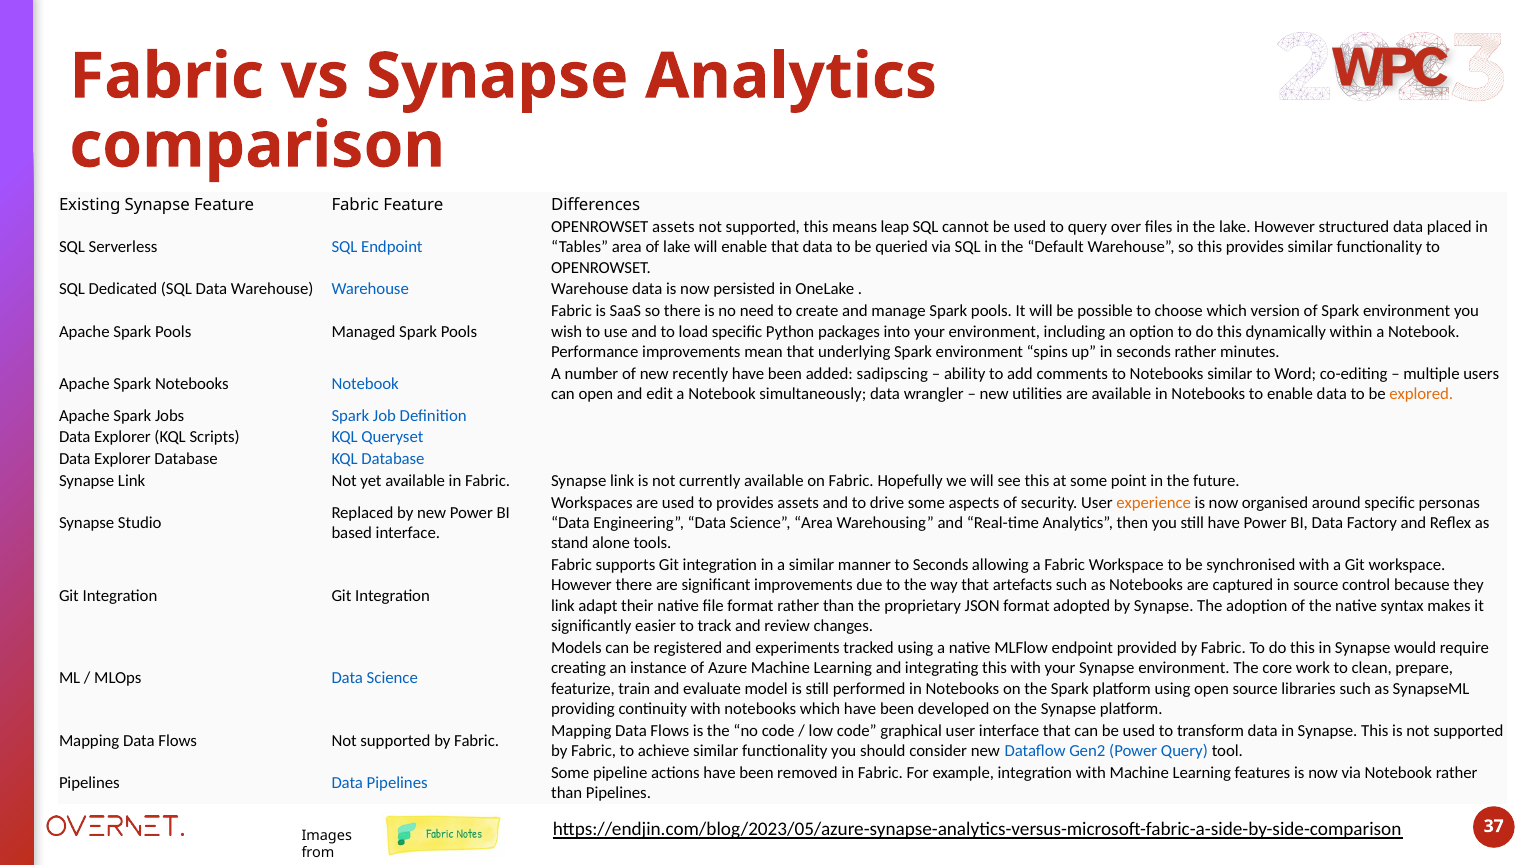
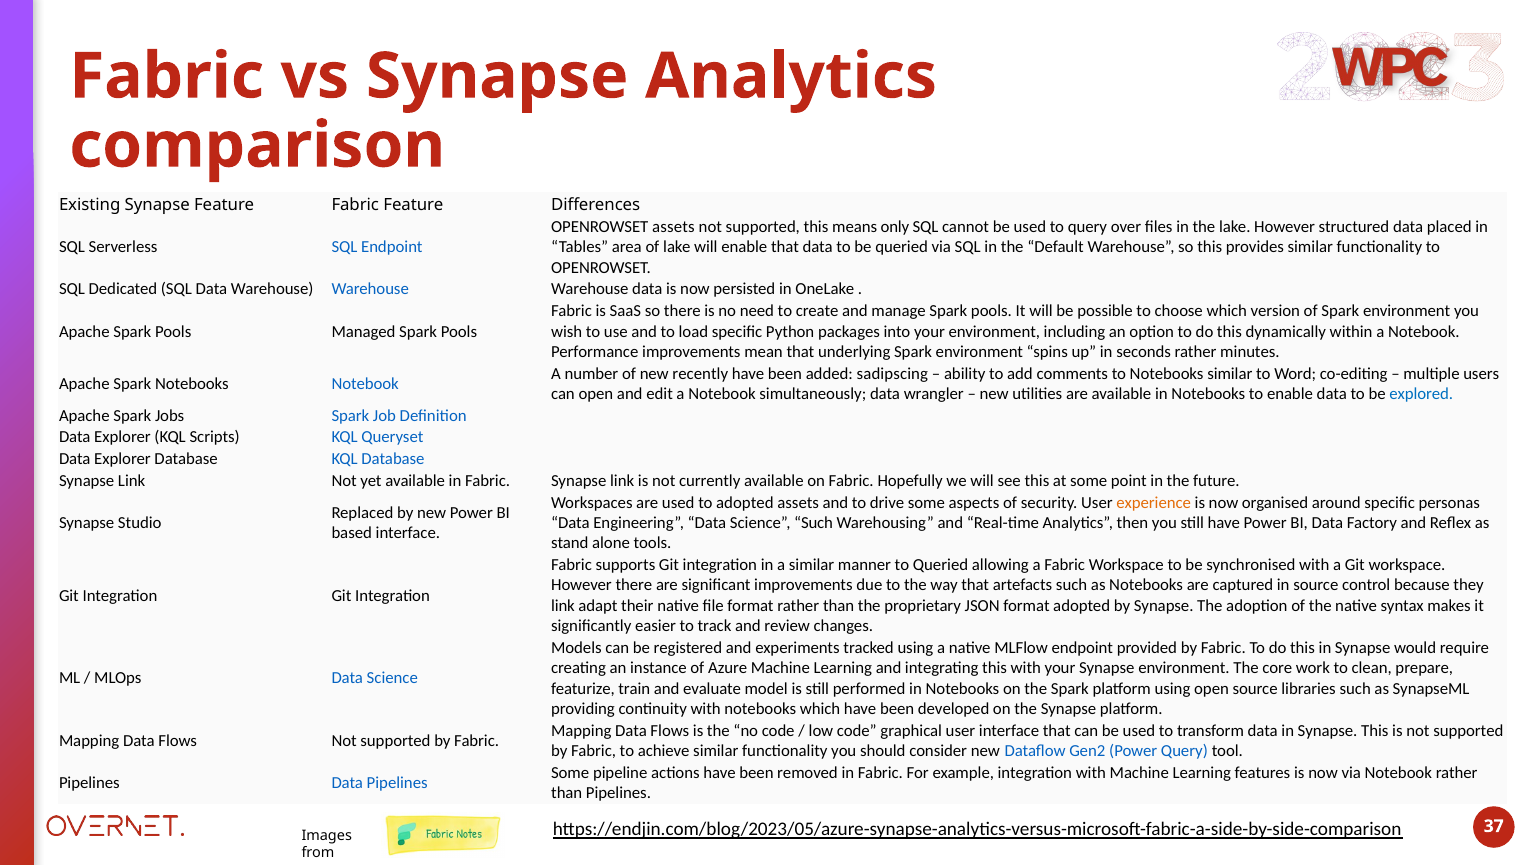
leap: leap -> only (895, 227)
explored colour: orange -> blue (1421, 394)
to provides: provides -> adopted (745, 503)
Science Area: Area -> Such (814, 523)
to Seconds: Seconds -> Queried (940, 565)
